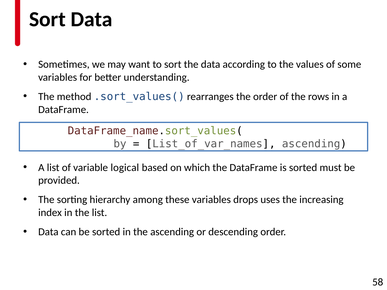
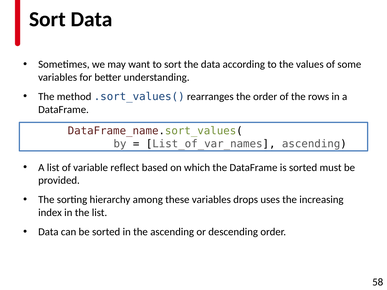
logical: logical -> reflect (125, 168)
